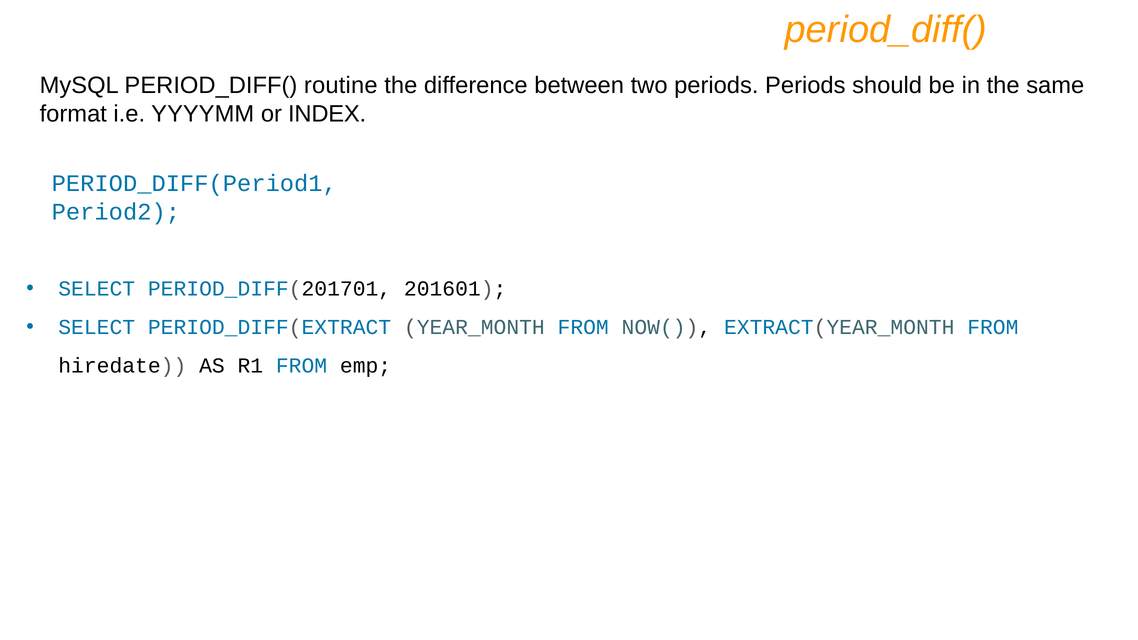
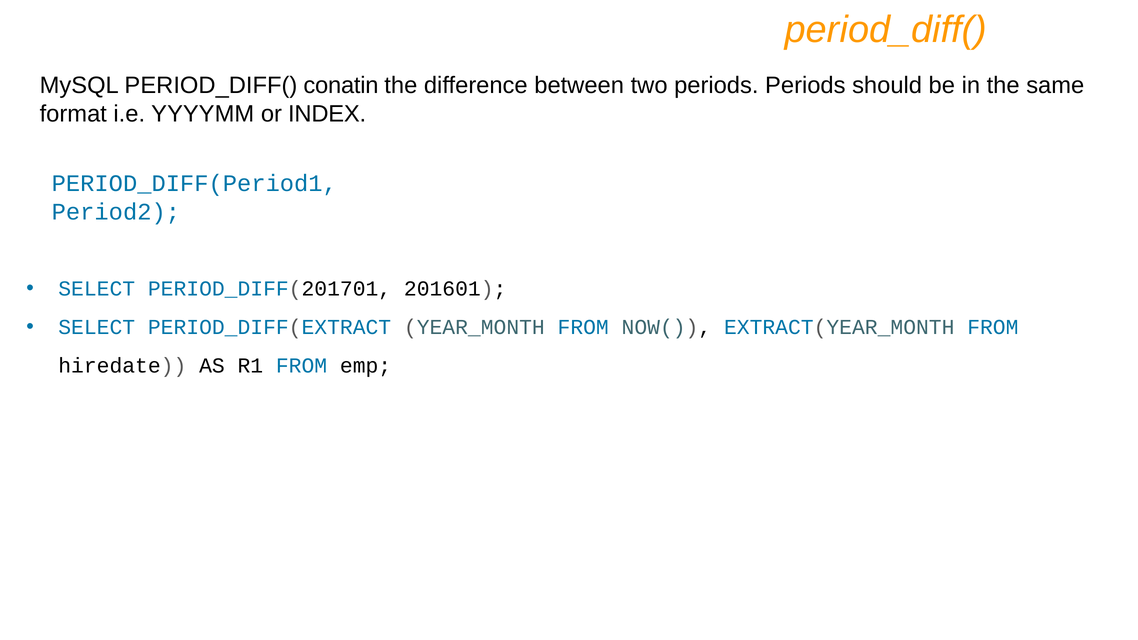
routine: routine -> conatin (341, 86)
